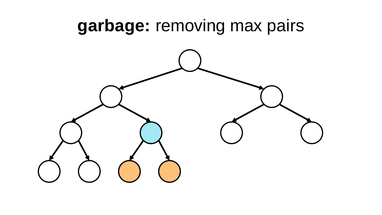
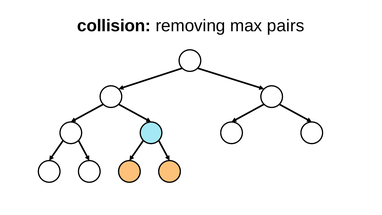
garbage: garbage -> collision (114, 26)
